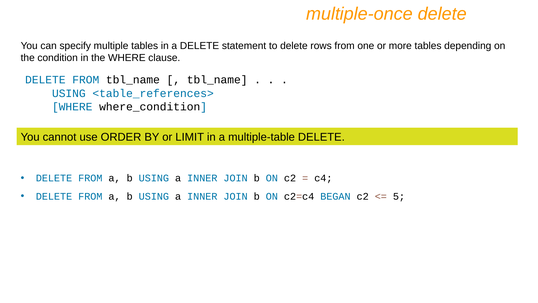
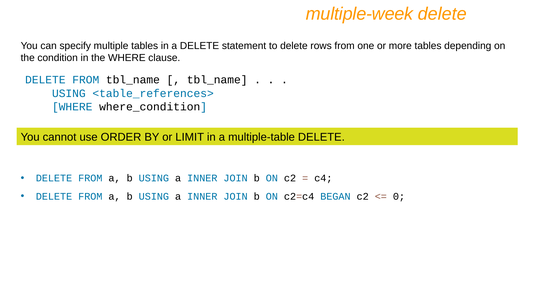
multiple-once: multiple-once -> multiple-week (360, 14)
5: 5 -> 0 (399, 196)
